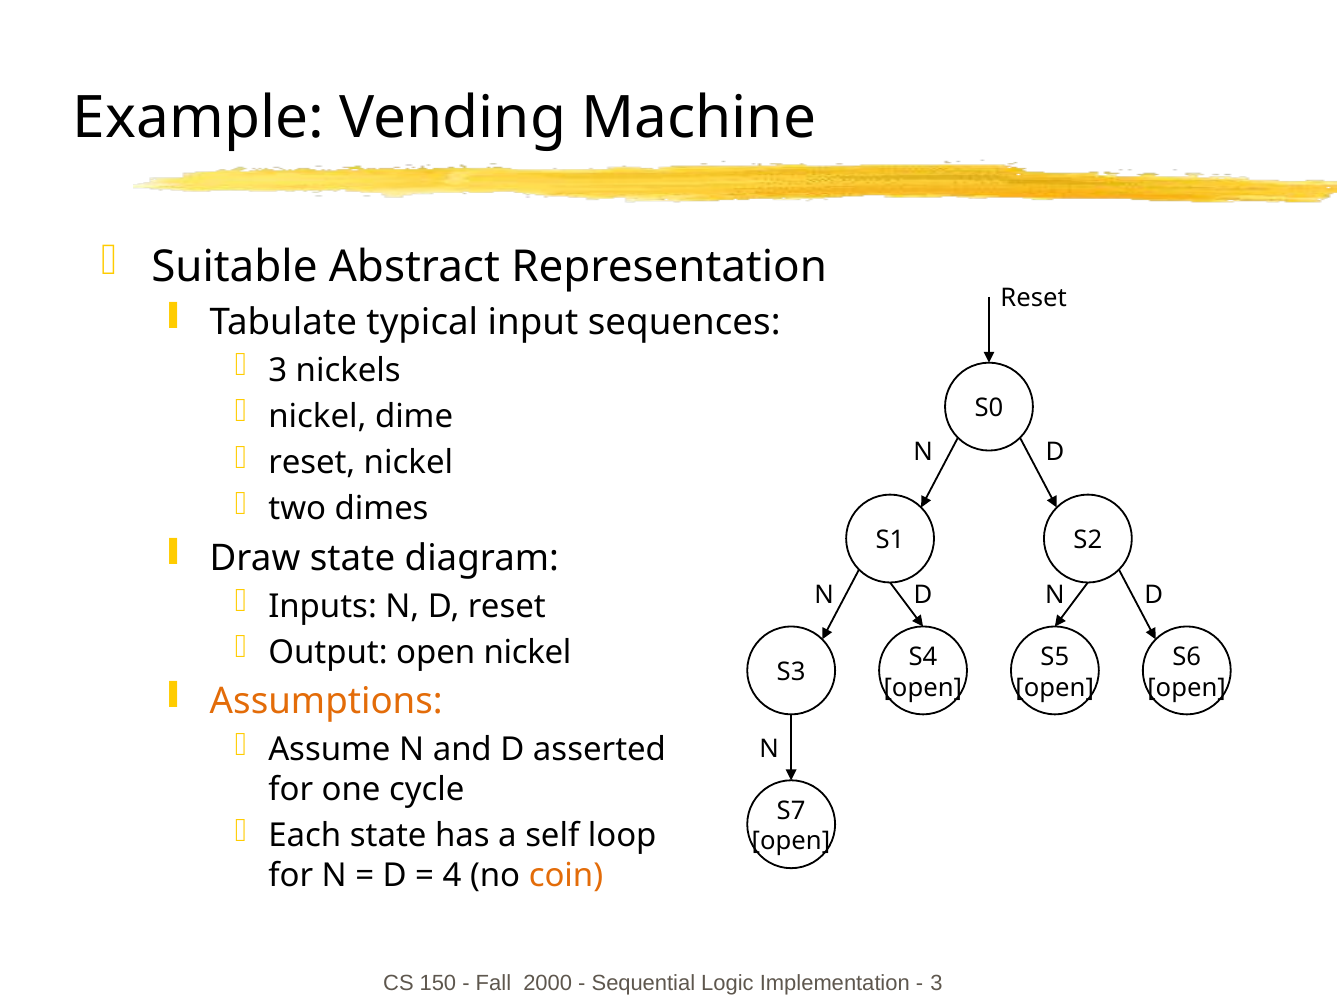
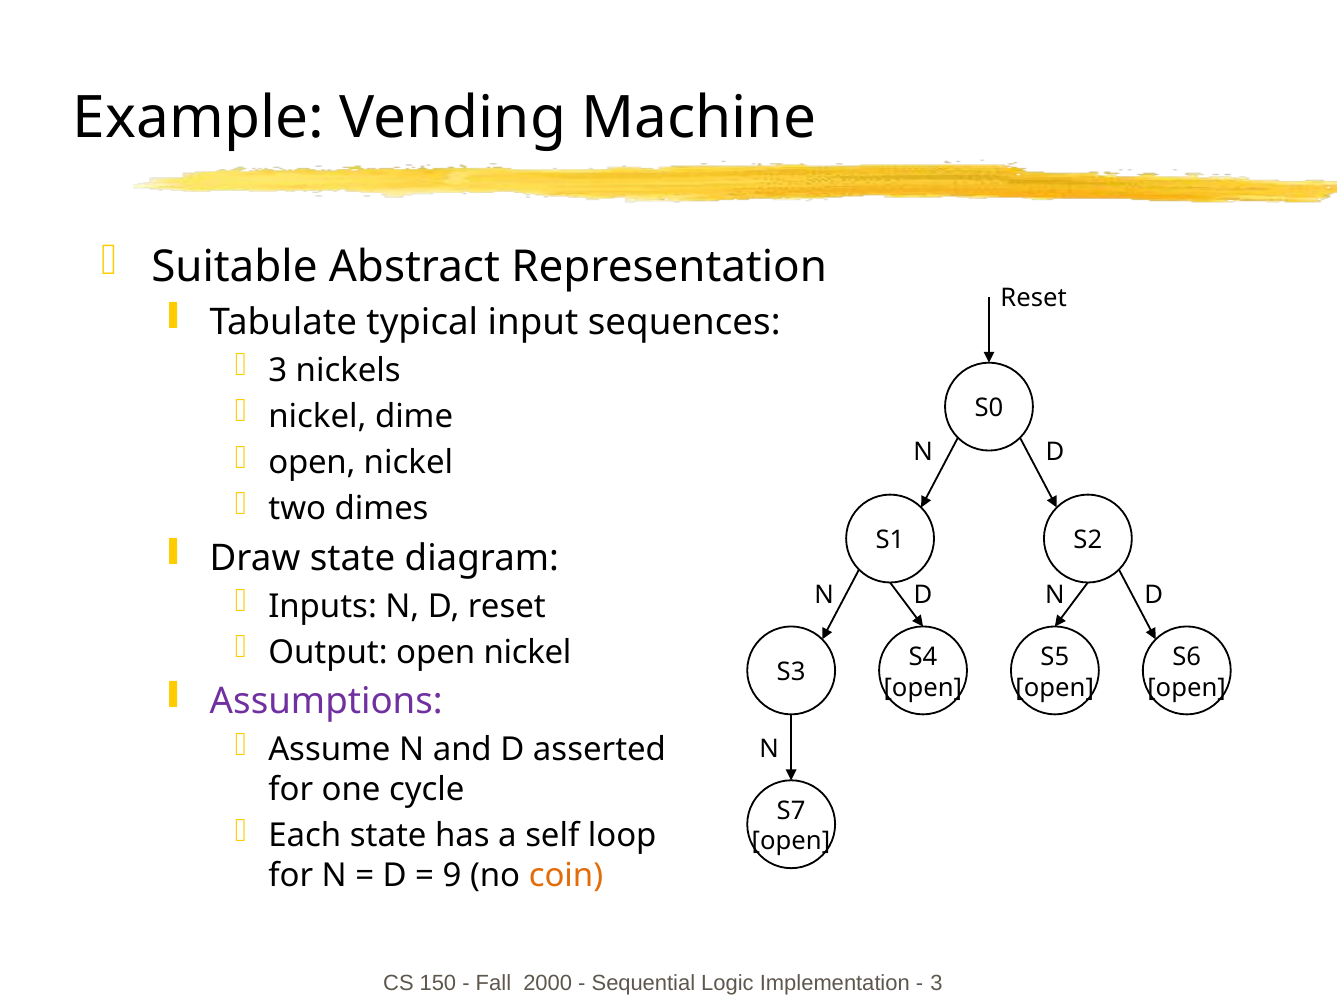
reset: reset -> open (312, 462)
Assumptions colour: orange -> purple (326, 702)
4: 4 -> 9 (452, 875)
